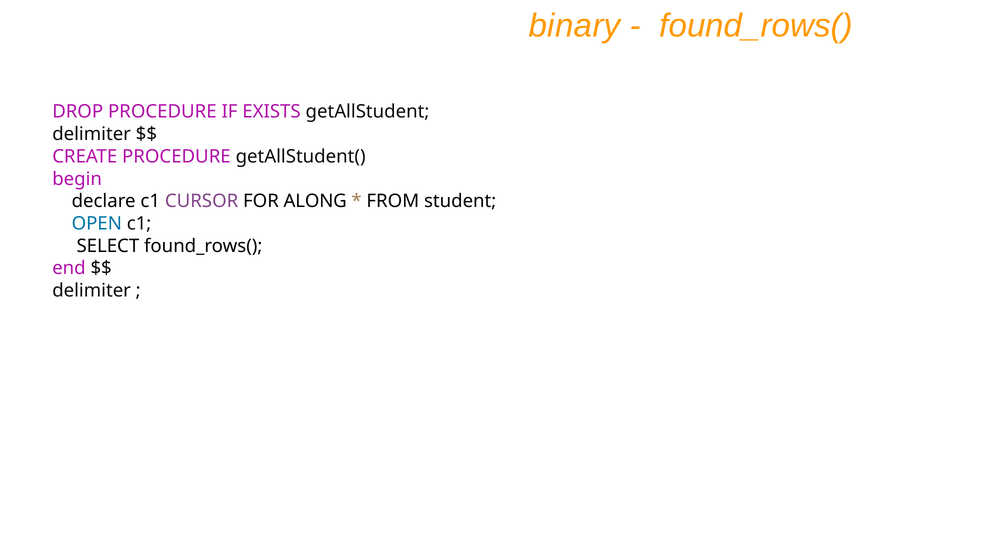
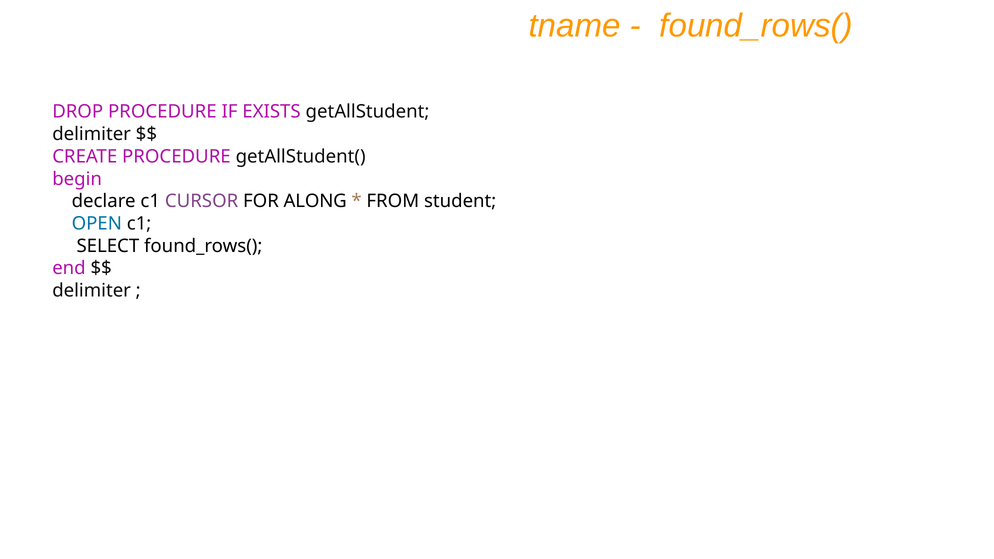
binary: binary -> tname (575, 26)
